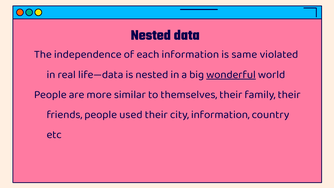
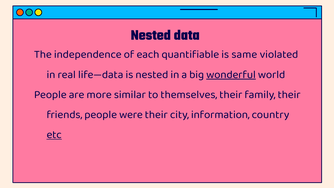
each information: information -> quantifiable (190, 54)
used: used -> were (131, 114)
etc underline: none -> present (54, 134)
